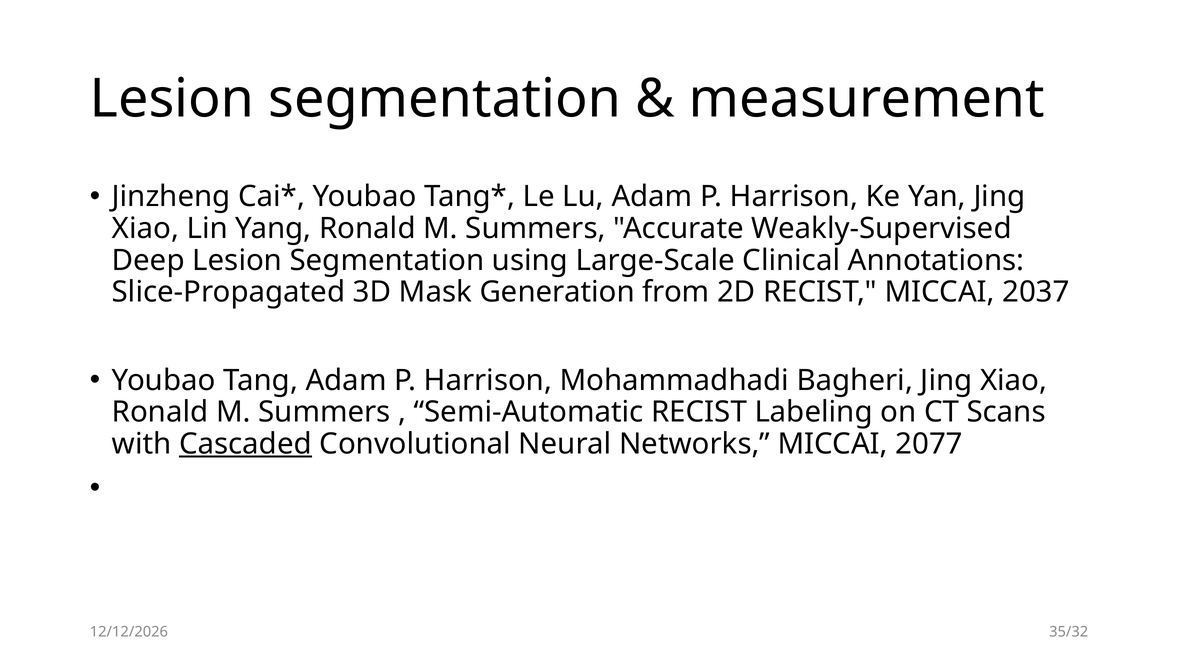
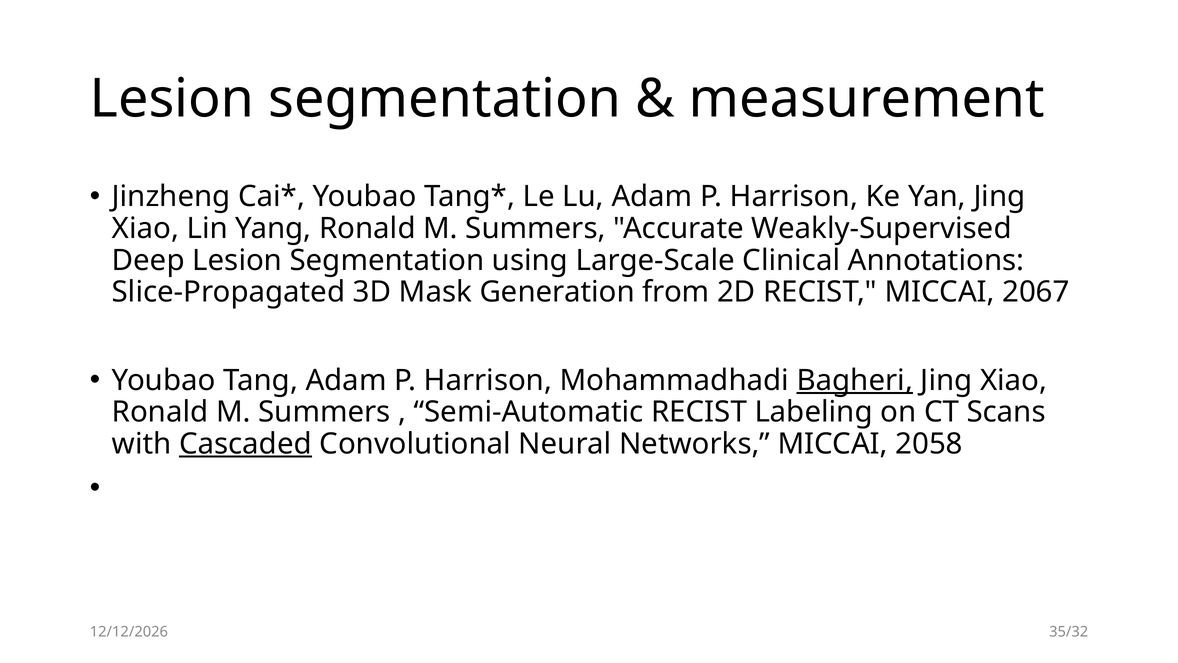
2037: 2037 -> 2067 (1036, 292)
Bagheri underline: none -> present (855, 380)
2077: 2077 -> 2058 (929, 444)
